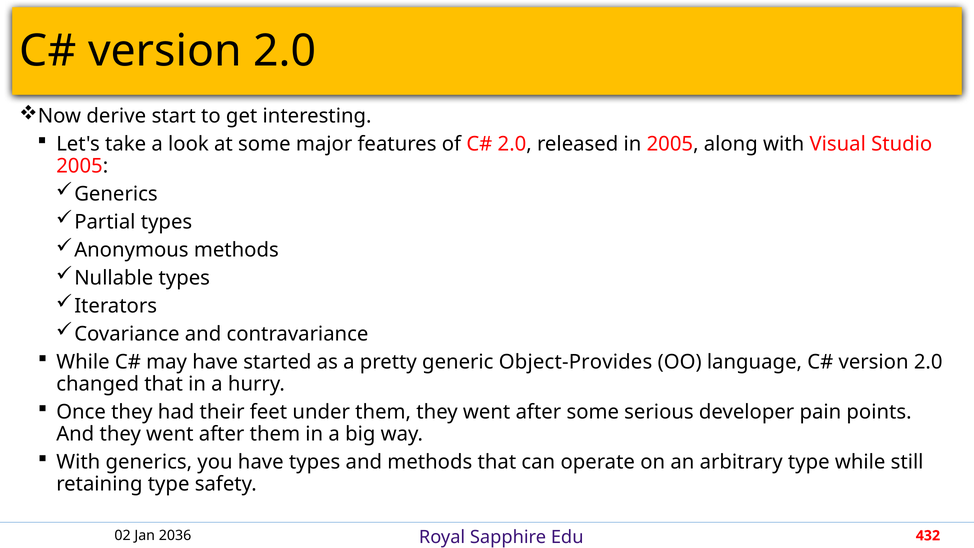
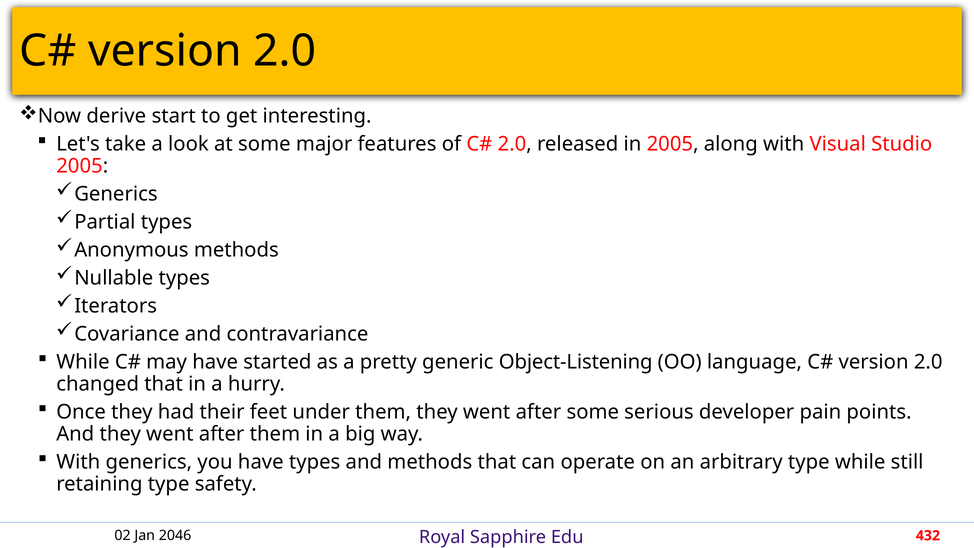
Object-Provides: Object-Provides -> Object-Listening (576, 362)
2036: 2036 -> 2046 (175, 536)
